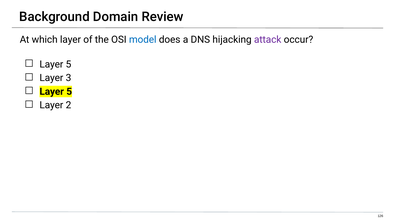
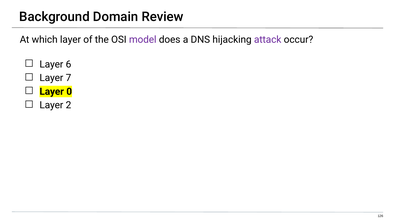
model colour: blue -> purple (143, 40)
5: 5 -> 6 (68, 64)
3: 3 -> 7 (68, 78)
5: 5 -> 0 (69, 92)
